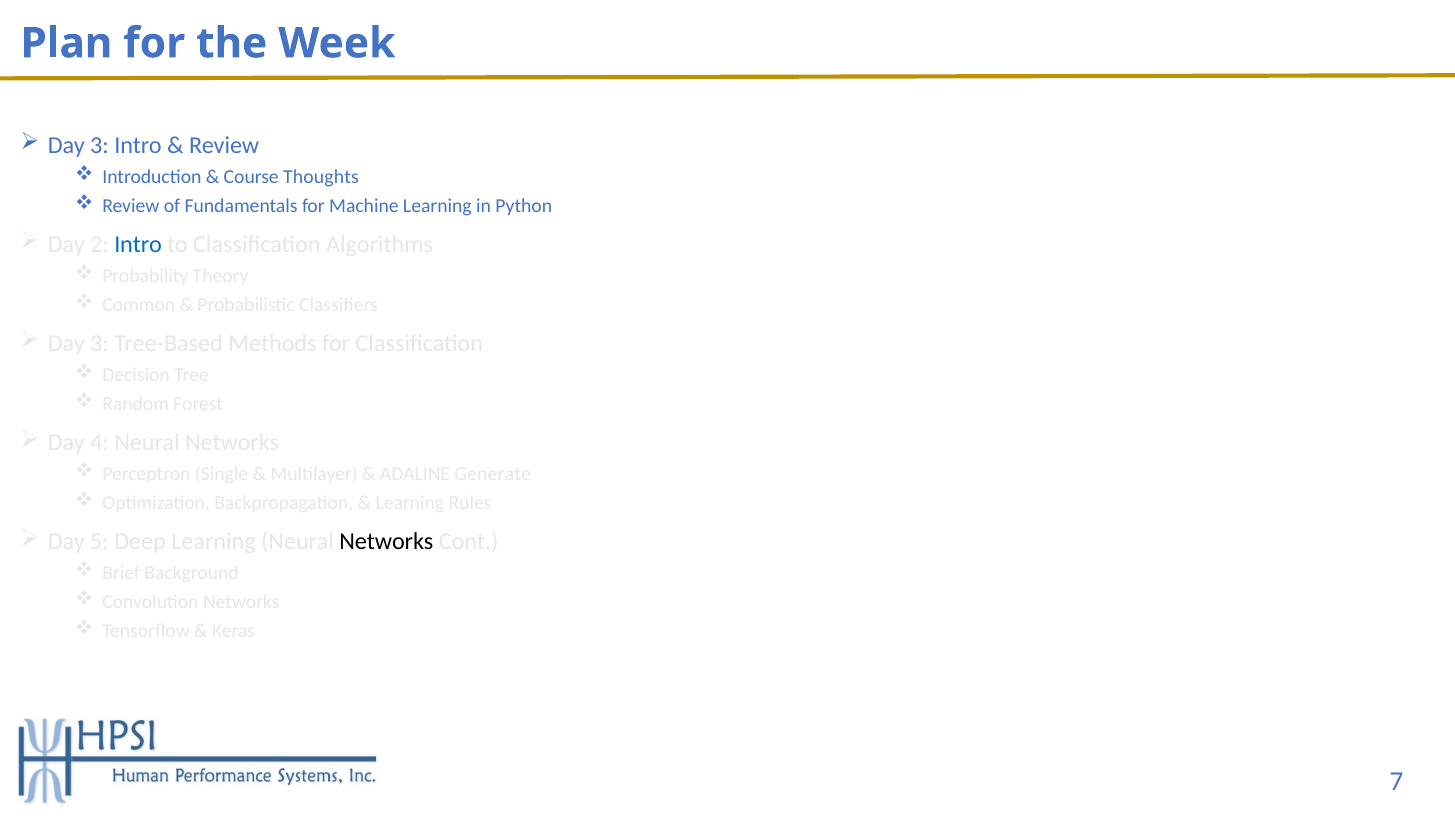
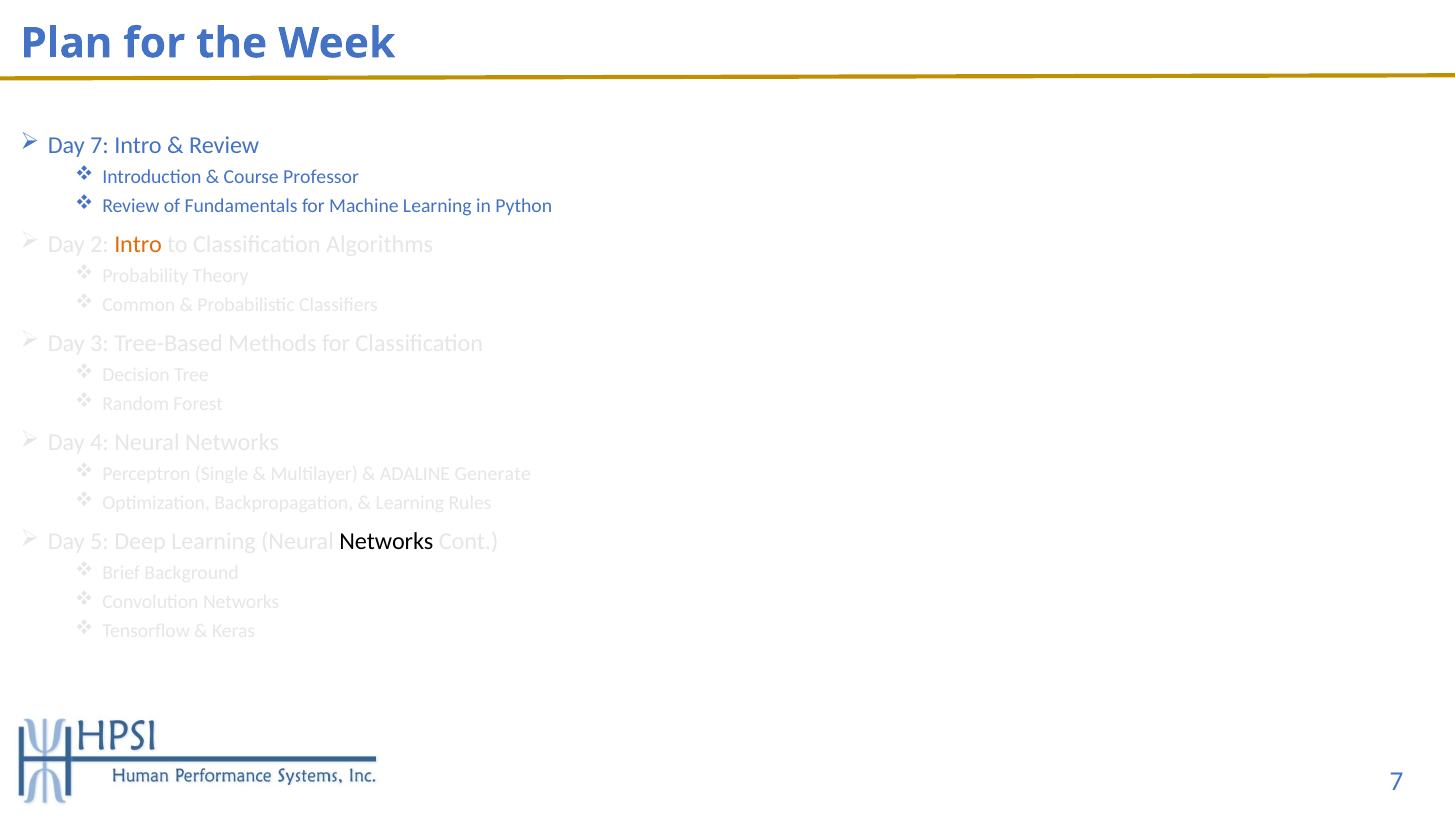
3: 3 -> 7 (99, 146)
Thoughts: Thoughts -> Professor (321, 177)
Intro colour: blue -> orange (138, 245)
